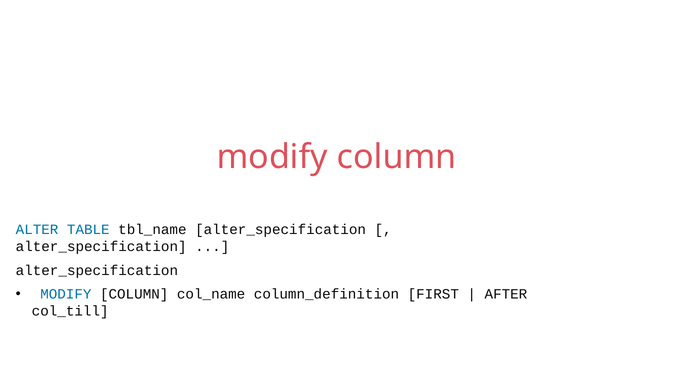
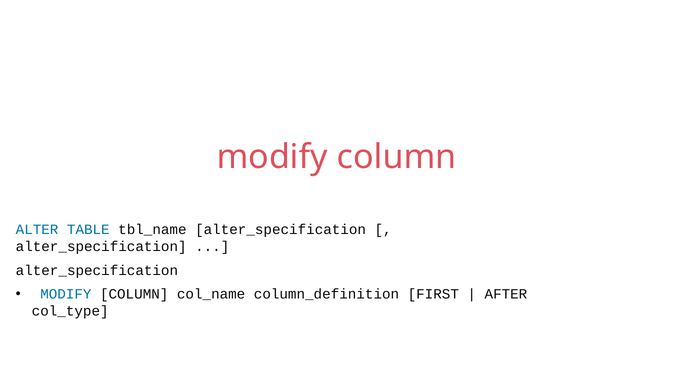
col_till: col_till -> col_type (70, 312)
